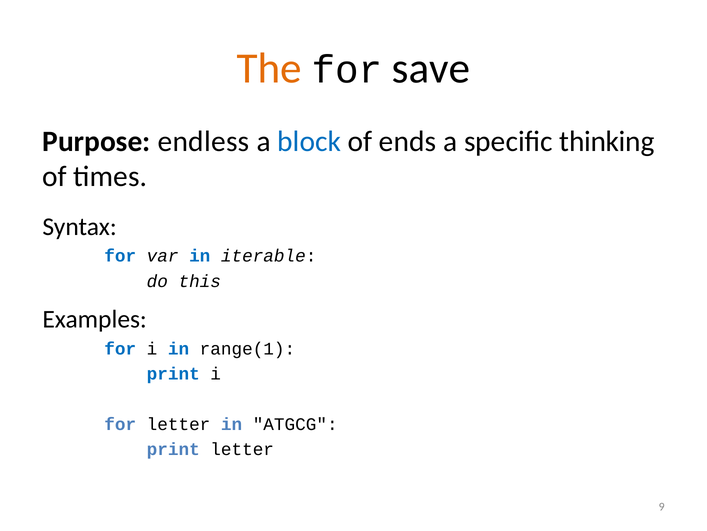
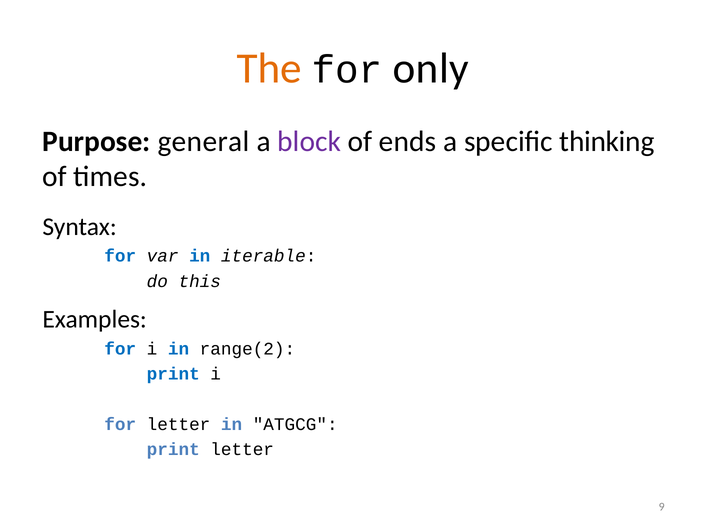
save: save -> only (431, 68)
endless: endless -> general (204, 141)
block colour: blue -> purple (309, 141)
range(1: range(1 -> range(2 (247, 348)
